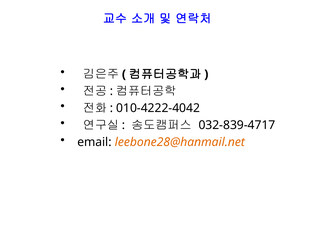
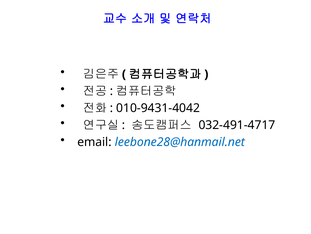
010-4222-4042: 010-4222-4042 -> 010-9431-4042 (158, 108)
032-839-4717: 032-839-4717 -> 032-491-4717 (237, 125)
leebone28@hanmail.net colour: orange -> blue (180, 142)
